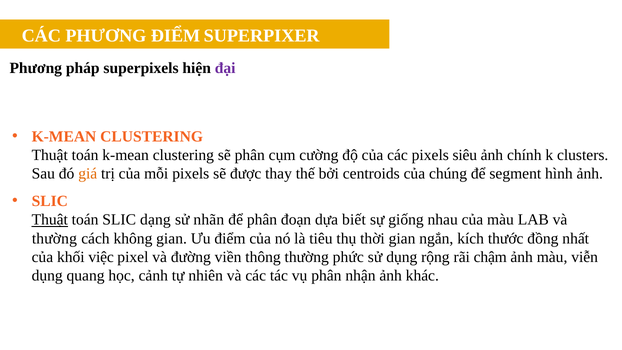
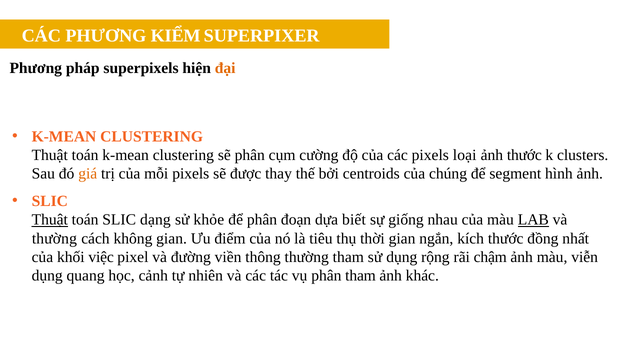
PHƯƠNG ĐIỂM: ĐIỂM -> KIỂM (176, 36)
đại colour: purple -> orange (225, 68)
siêu: siêu -> loại (465, 155)
ảnh chính: chính -> thước (524, 155)
nhãn: nhãn -> khỏe (209, 220)
LAB underline: none -> present (533, 220)
thường phức: phức -> tham (348, 257)
phân nhận: nhận -> tham (361, 276)
